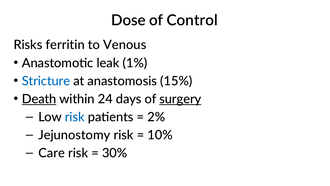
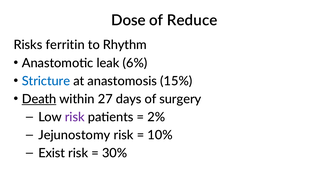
Control: Control -> Reduce (192, 20)
Venous: Venous -> Rhythm (125, 45)
1%: 1% -> 6% (135, 63)
24: 24 -> 27 (105, 99)
surgery underline: present -> none (180, 99)
risk colour: blue -> purple (75, 117)
Care: Care -> Exist (52, 153)
